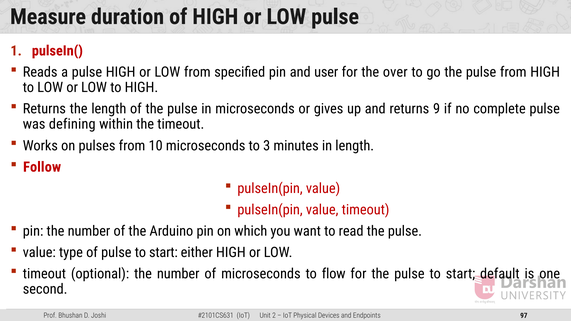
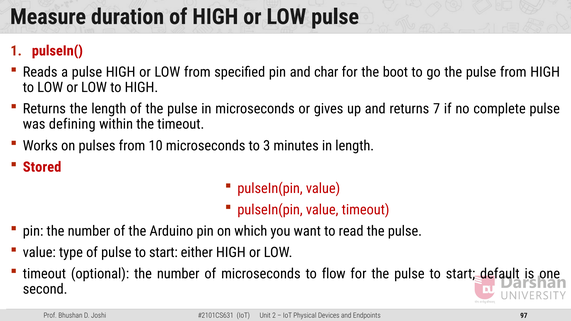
user: user -> char (326, 72)
over: over -> boot (395, 72)
9: 9 -> 7 (437, 109)
Follow: Follow -> Stored (42, 167)
